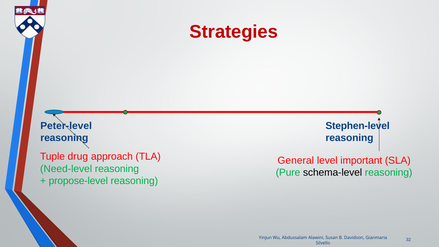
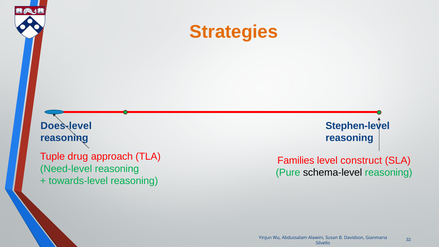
Strategies colour: red -> orange (234, 32)
Peter-level: Peter-level -> Does-level (66, 126)
General: General -> Families (296, 161)
important: important -> construct (361, 161)
propose-level: propose-level -> towards-level (78, 181)
